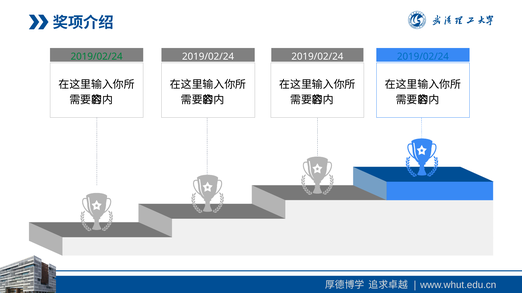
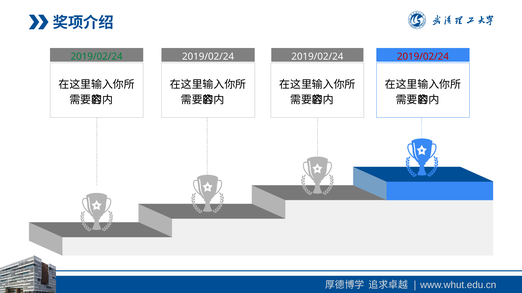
2019/02/24 colour: blue -> red (423, 57)
